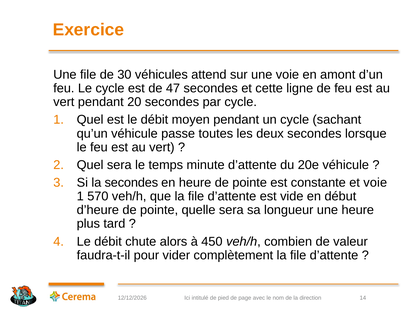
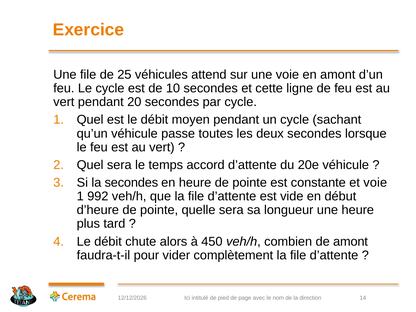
30: 30 -> 25 (124, 75)
47: 47 -> 10 (173, 88)
minute: minute -> accord (206, 165)
570: 570 -> 992 (98, 196)
de valeur: valeur -> amont (351, 241)
